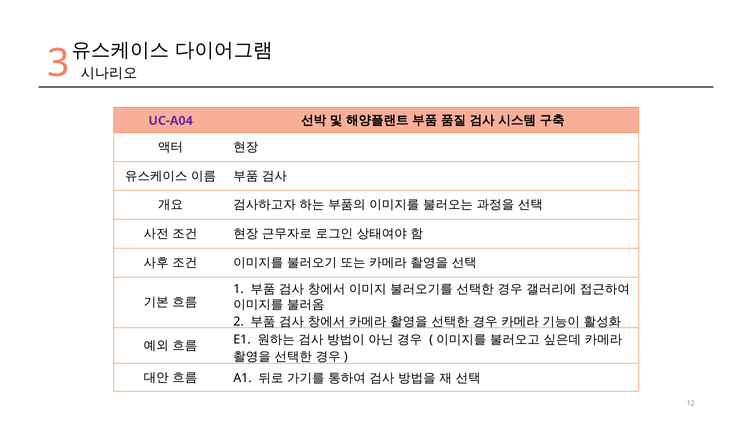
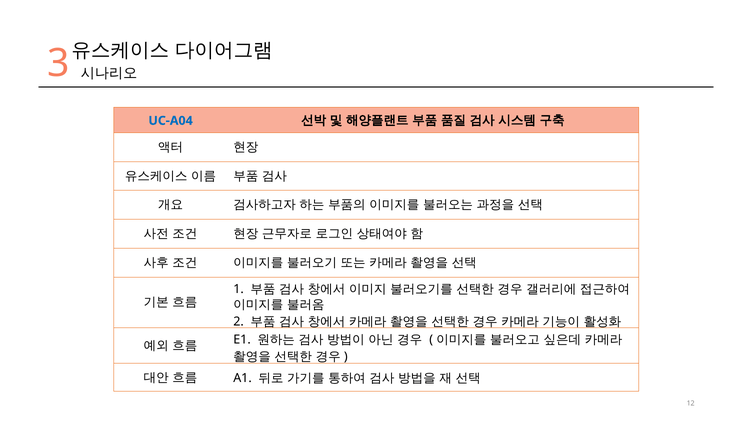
UC-A04 colour: purple -> blue (171, 121)
